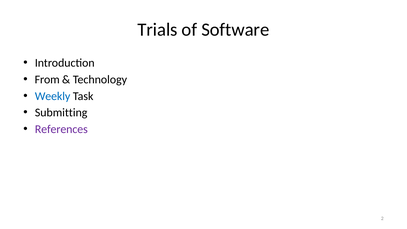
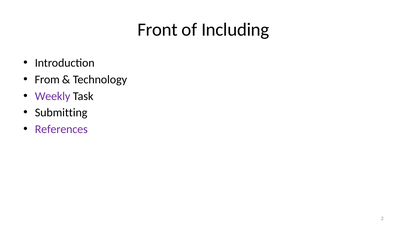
Trials: Trials -> Front (158, 30)
Software: Software -> Including (235, 30)
Weekly colour: blue -> purple (53, 96)
